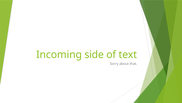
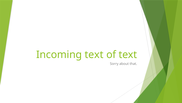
Incoming side: side -> text (94, 54)
